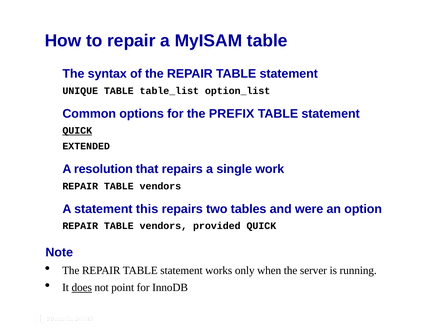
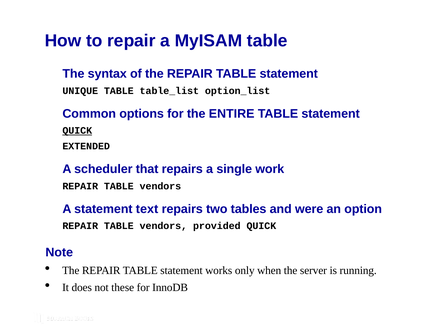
PREFIX: PREFIX -> ENTIRE (232, 114)
resolution: resolution -> scheduler (103, 169)
this: this -> text (147, 209)
does underline: present -> none (82, 288)
point: point -> these (123, 288)
